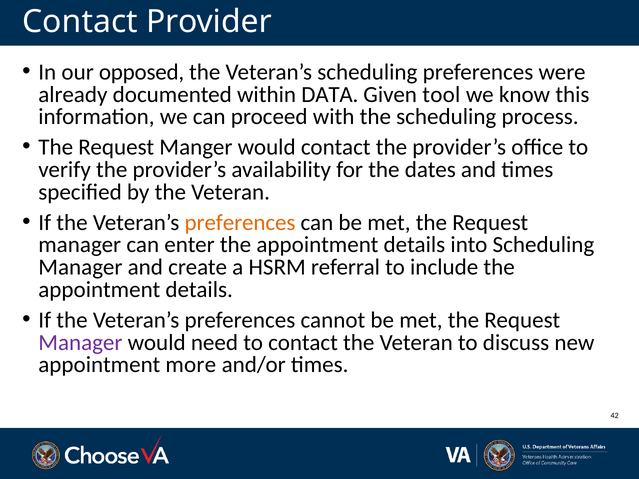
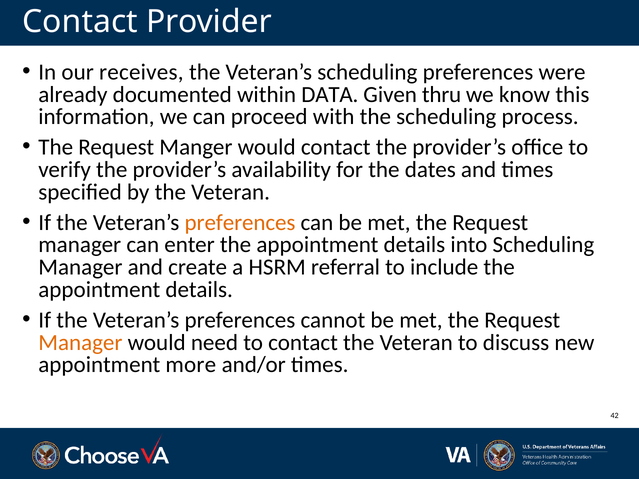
opposed: opposed -> receives (141, 72)
tool: tool -> thru (442, 95)
Manager colour: purple -> orange (80, 343)
